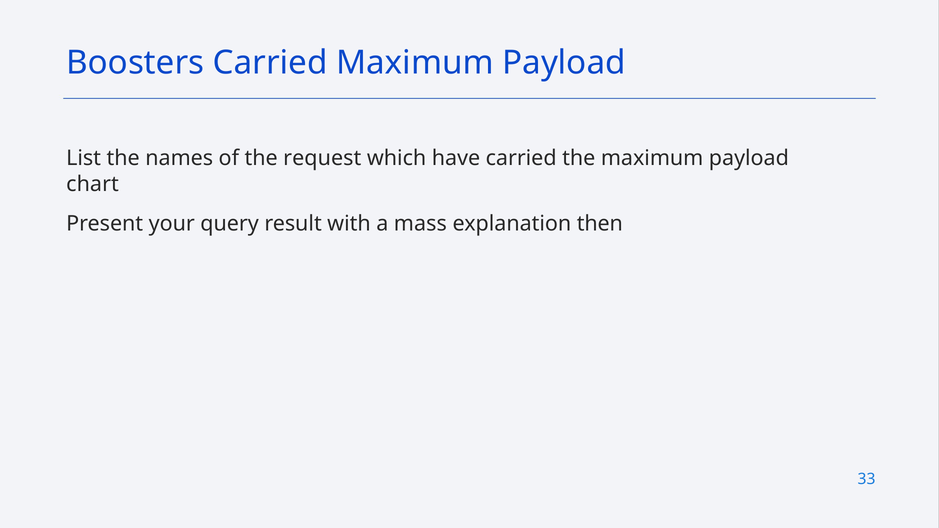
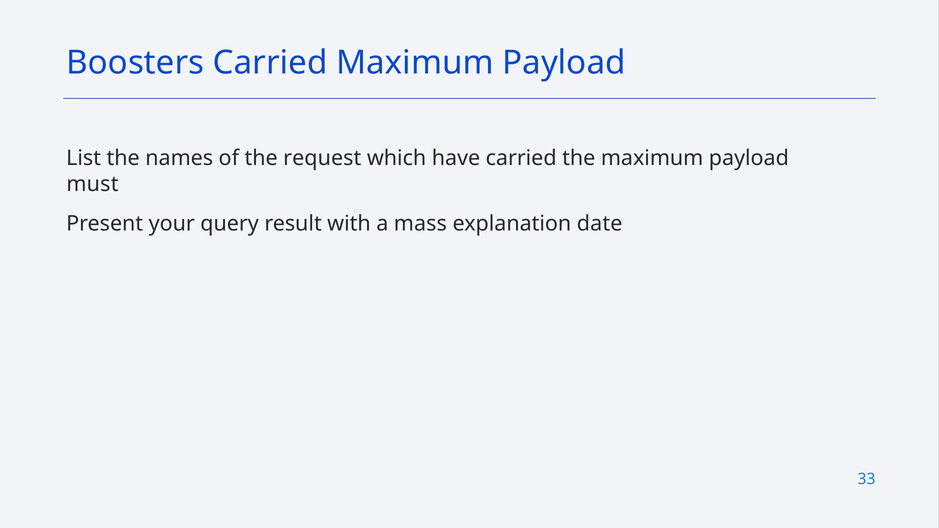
chart: chart -> must (92, 184)
then: then -> date (600, 224)
